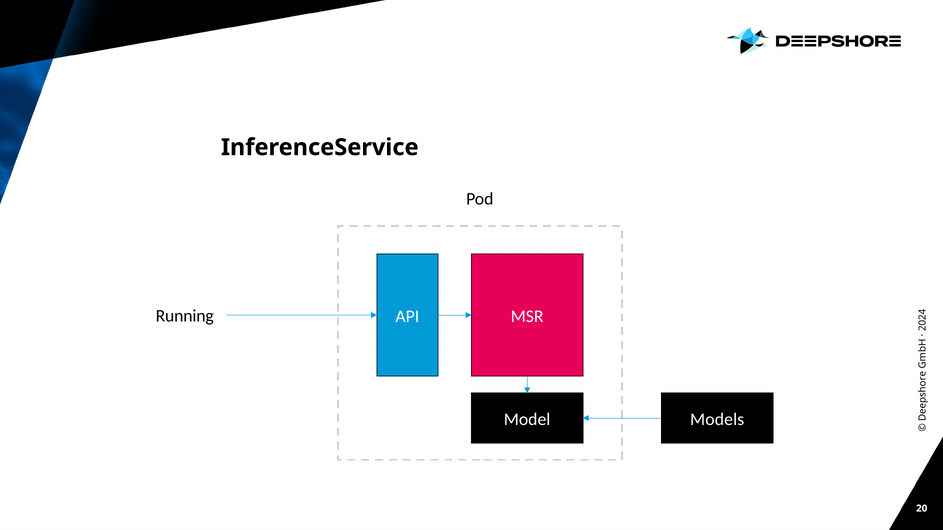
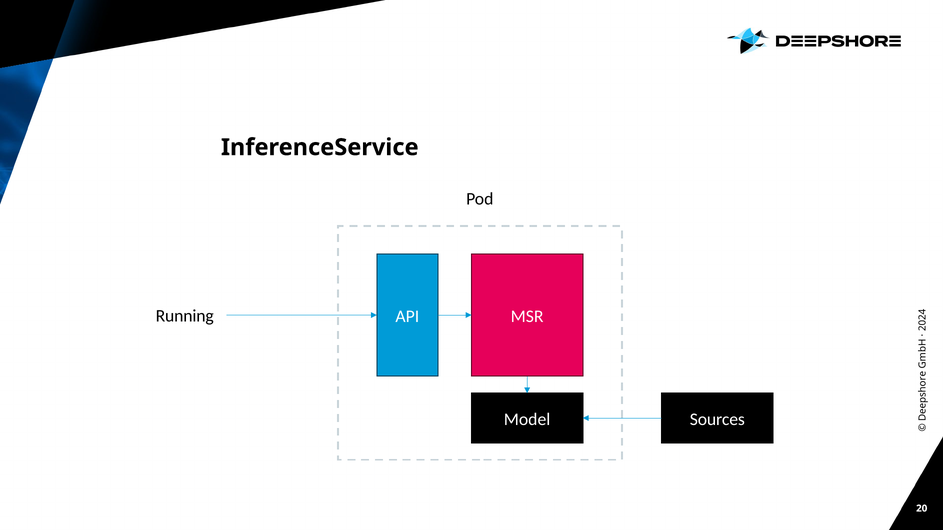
Models: Models -> Sources (717, 420)
